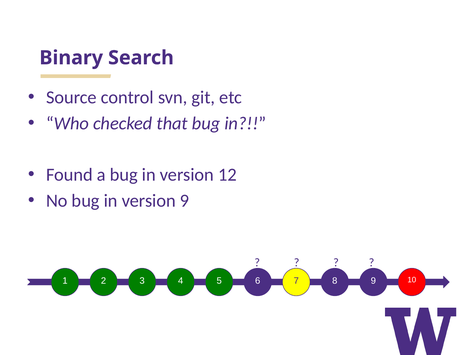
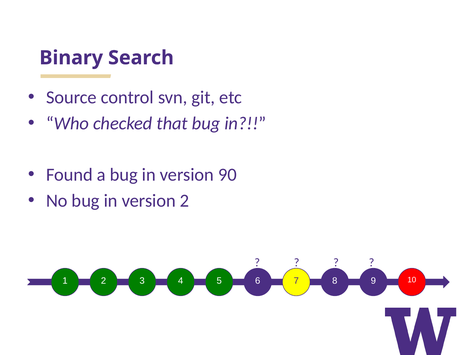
12: 12 -> 90 (227, 175)
version 9: 9 -> 2 (185, 201)
